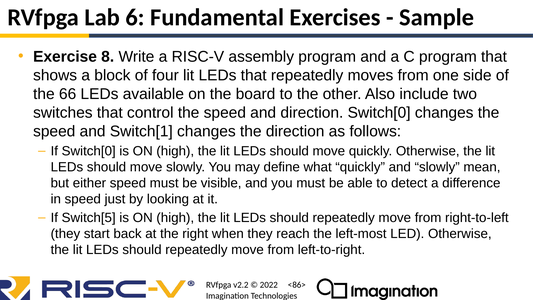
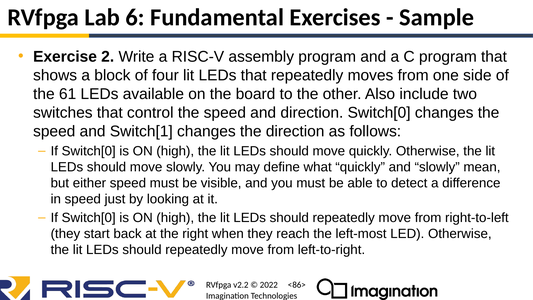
8: 8 -> 2 (108, 57)
66: 66 -> 61 (68, 94)
Switch[5: Switch[5 -> Switch[0 (89, 218)
